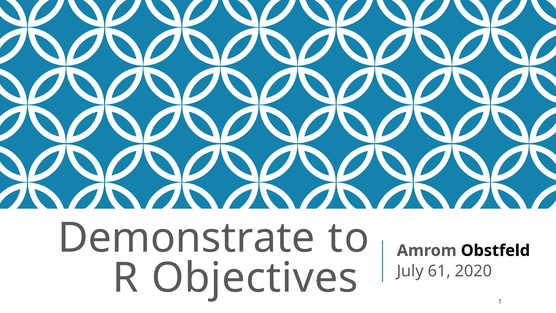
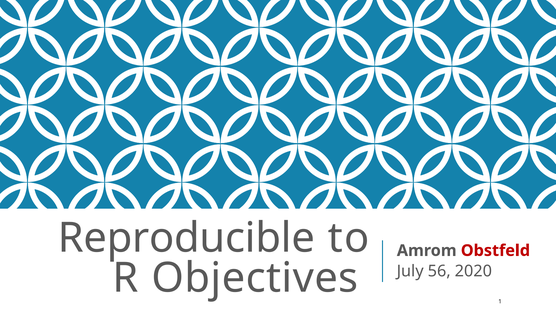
Demonstrate: Demonstrate -> Reproducible (186, 238)
Obstfeld colour: black -> red (495, 250)
61: 61 -> 56 (439, 271)
